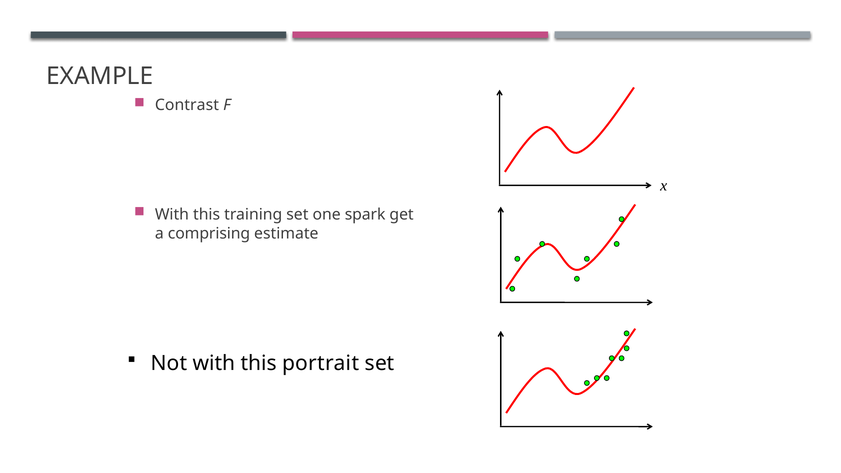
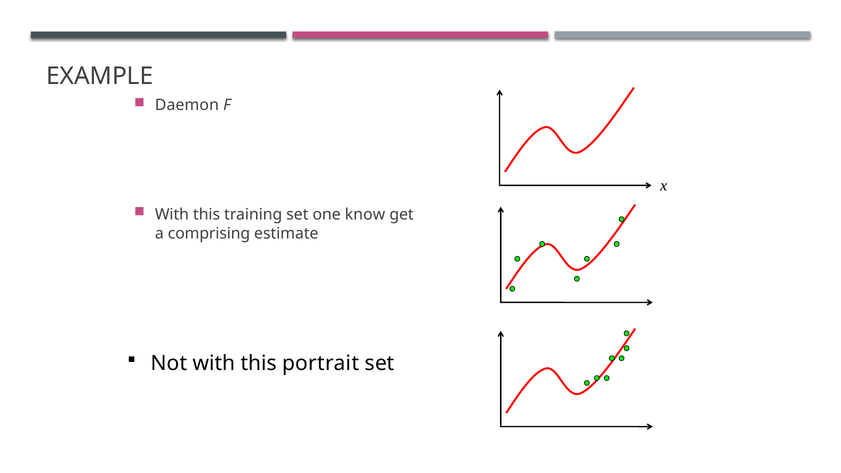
Contrast: Contrast -> Daemon (187, 105)
spark: spark -> know (365, 215)
